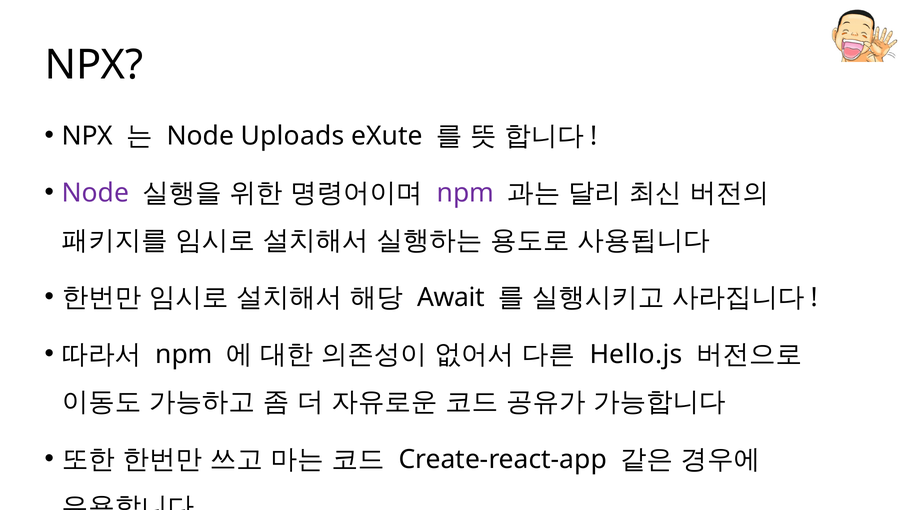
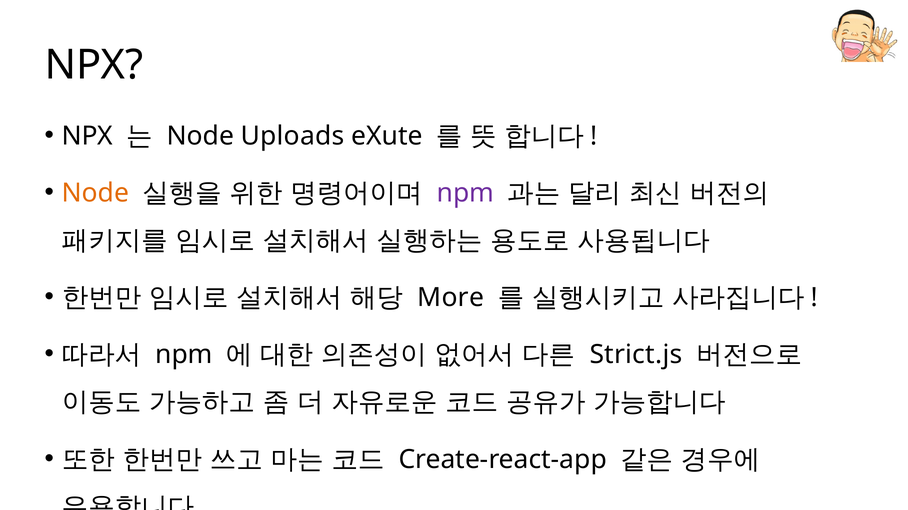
Node colour: purple -> orange (96, 193)
Await: Await -> More (451, 298)
Hello.js: Hello.js -> Strict.js (636, 355)
